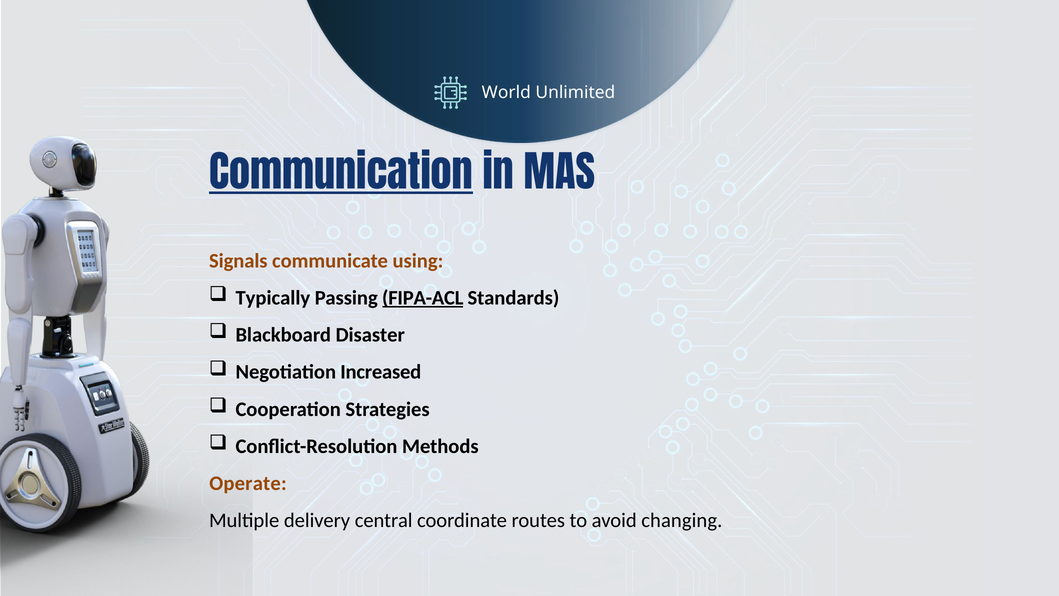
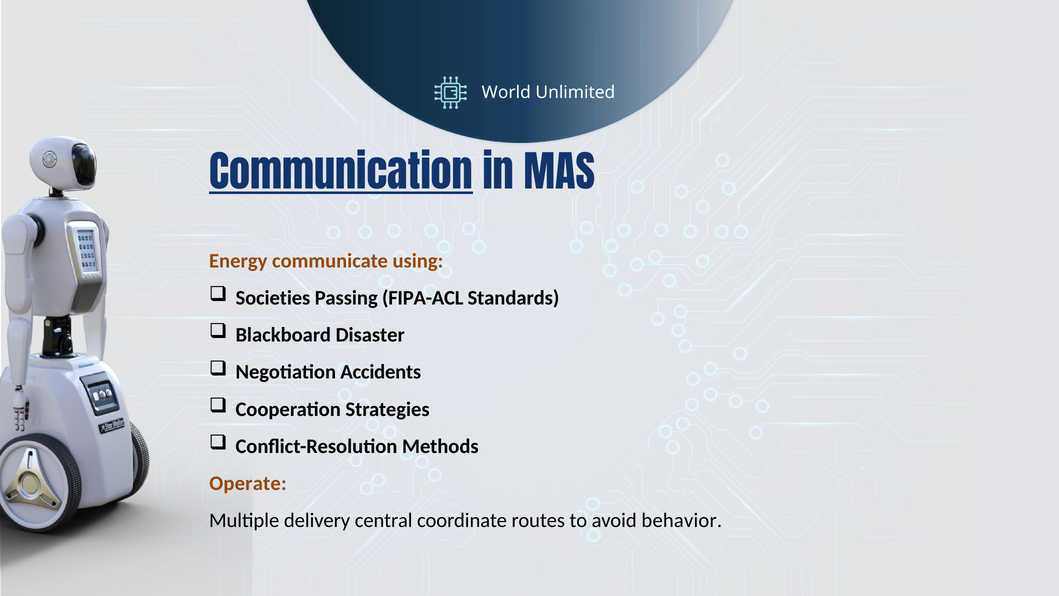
Signals: Signals -> Energy (238, 261)
Typically: Typically -> Societies (273, 298)
FIPA-ACL underline: present -> none (423, 298)
Increased: Increased -> Accidents (381, 372)
changing: changing -> behavior (682, 520)
